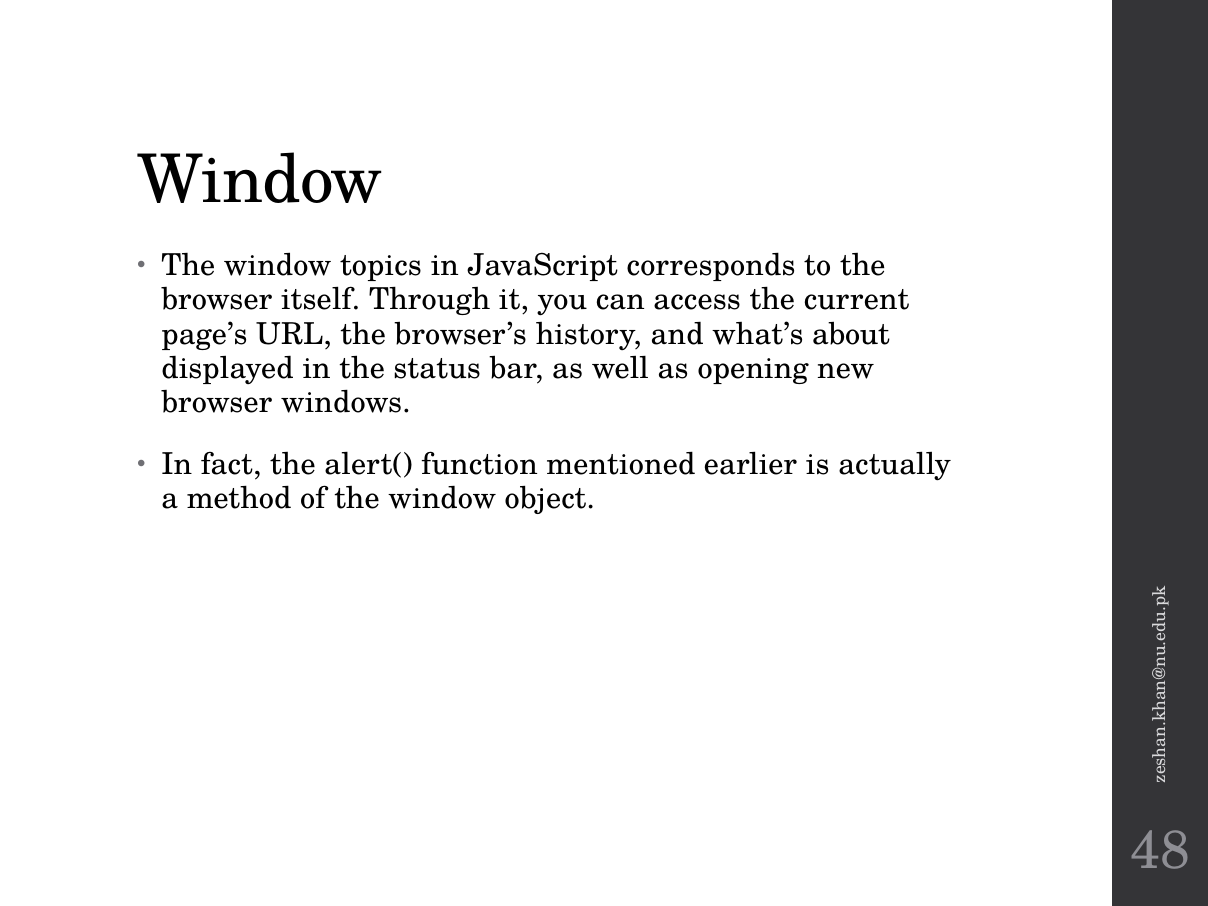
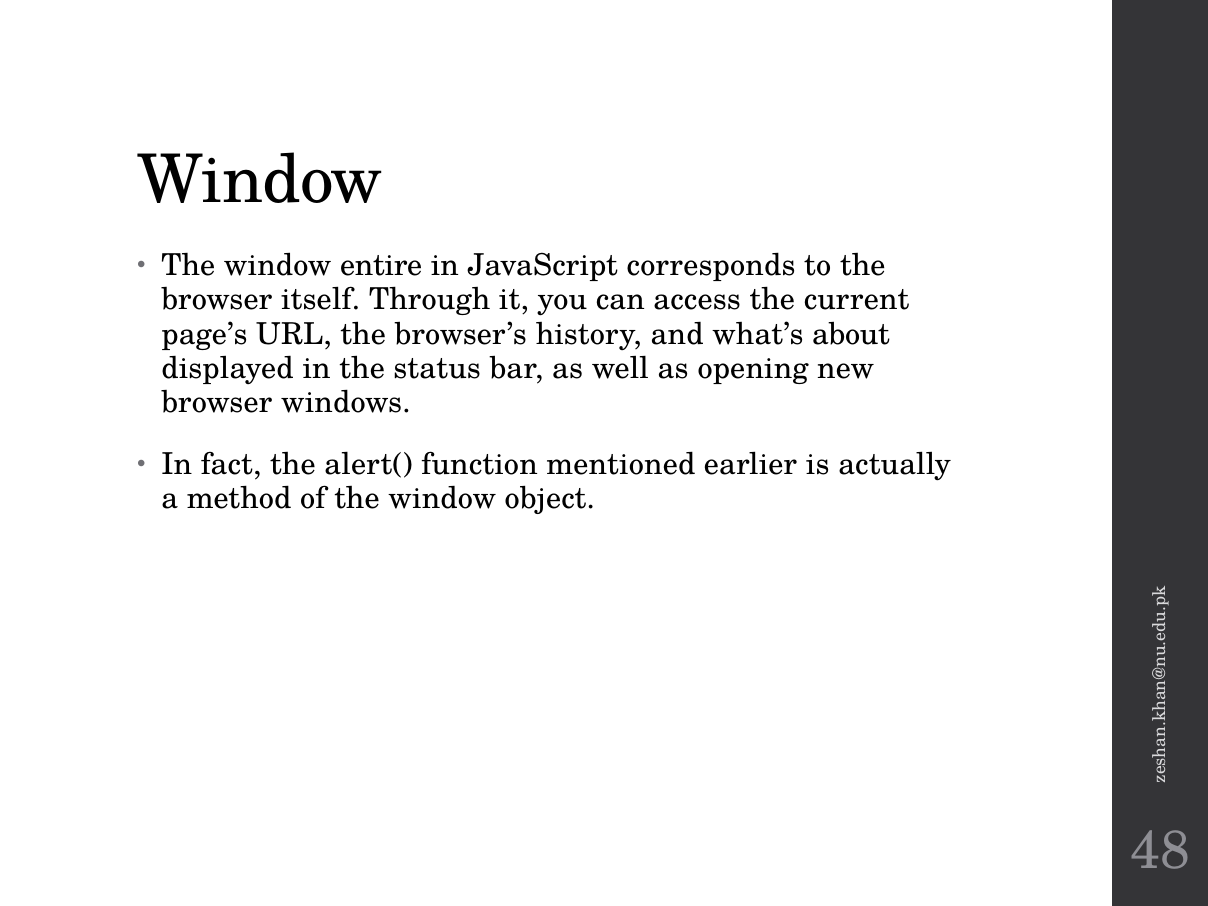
topics: topics -> entire (381, 265)
